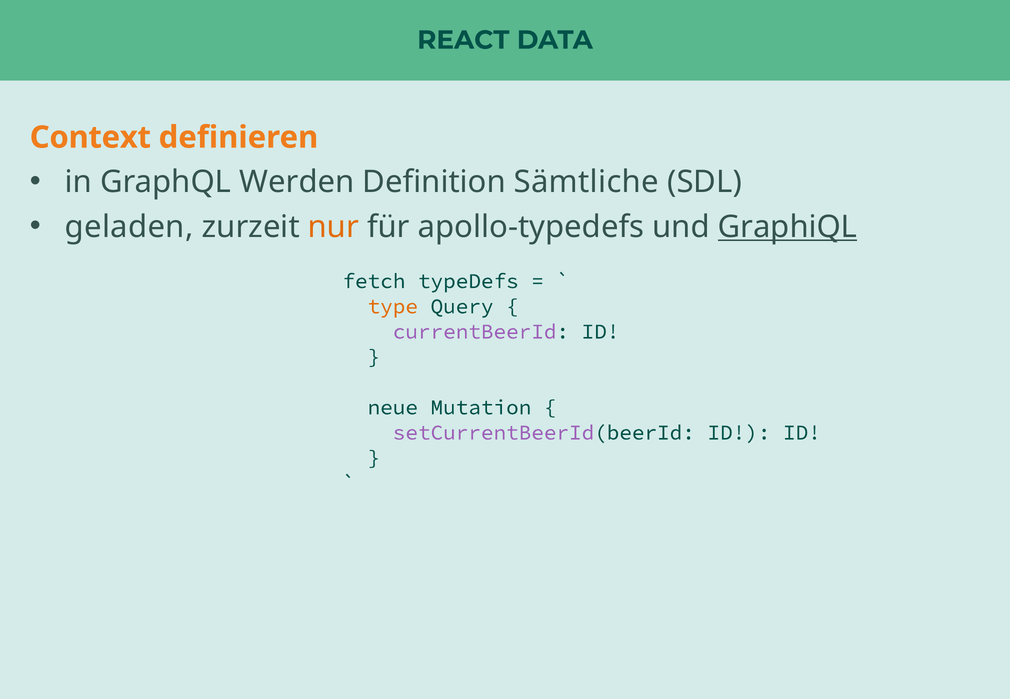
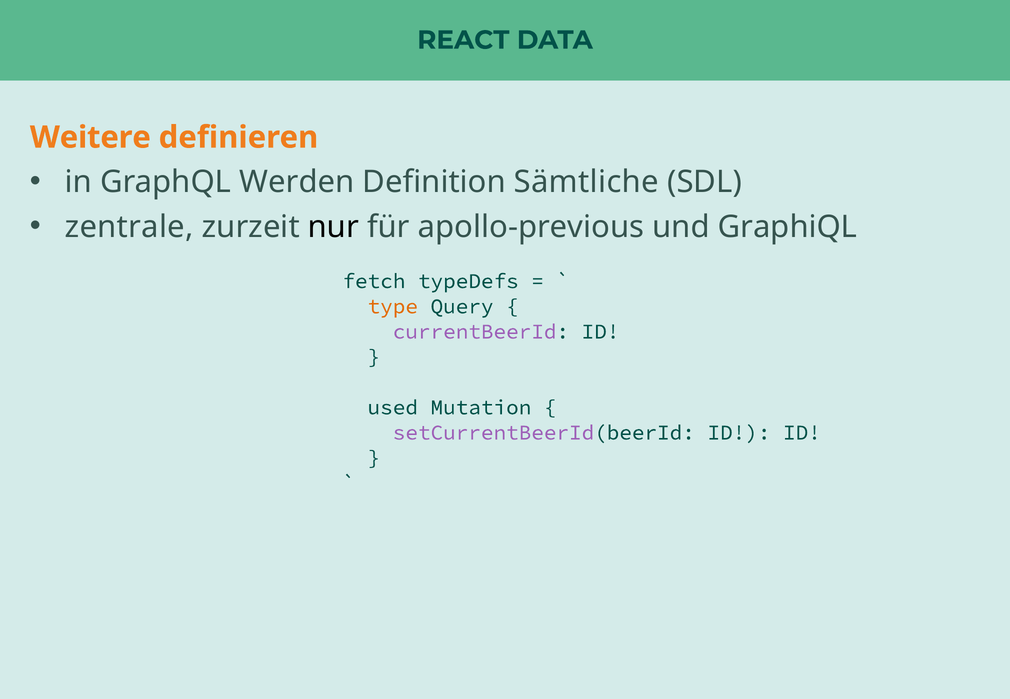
Context: Context -> Weitere (90, 137)
geladen: geladen -> zentrale (129, 227)
nur colour: orange -> black (333, 227)
apollo-typedefs: apollo-typedefs -> apollo-previous (531, 227)
GraphiQL underline: present -> none (787, 227)
neue: neue -> used (393, 407)
